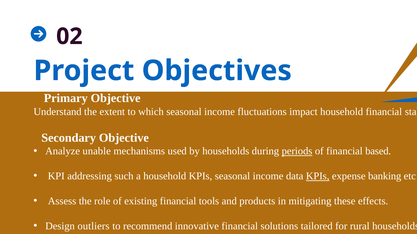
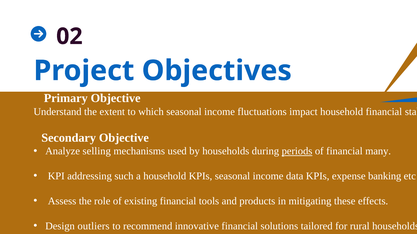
unable: unable -> selling (97, 152)
based: based -> many (378, 152)
KPIs underline: present -> none (318, 177)
